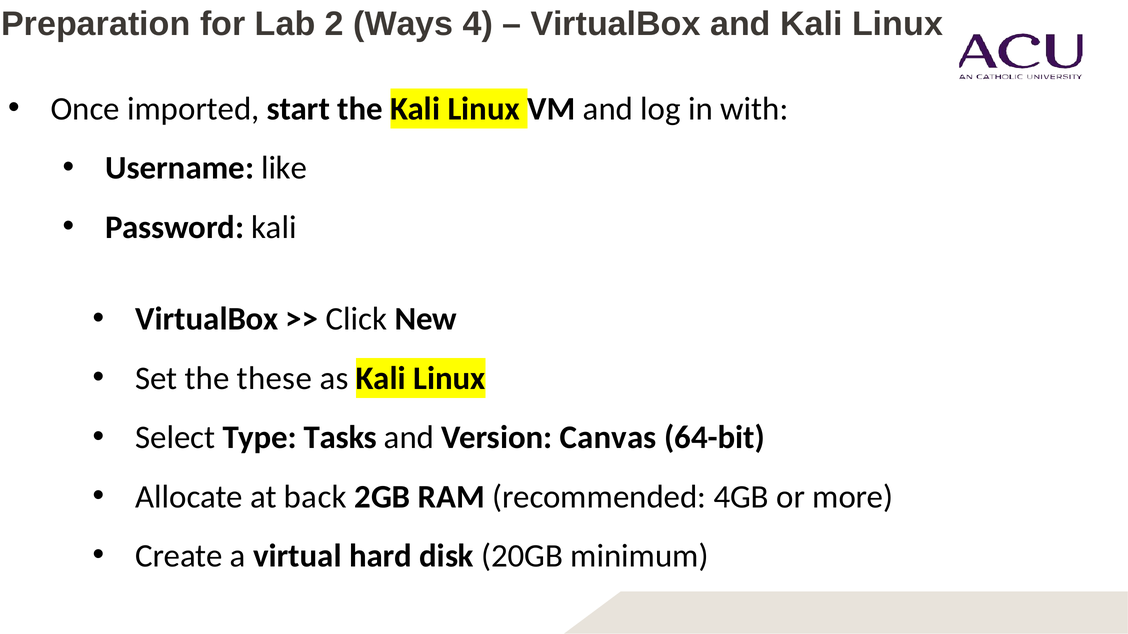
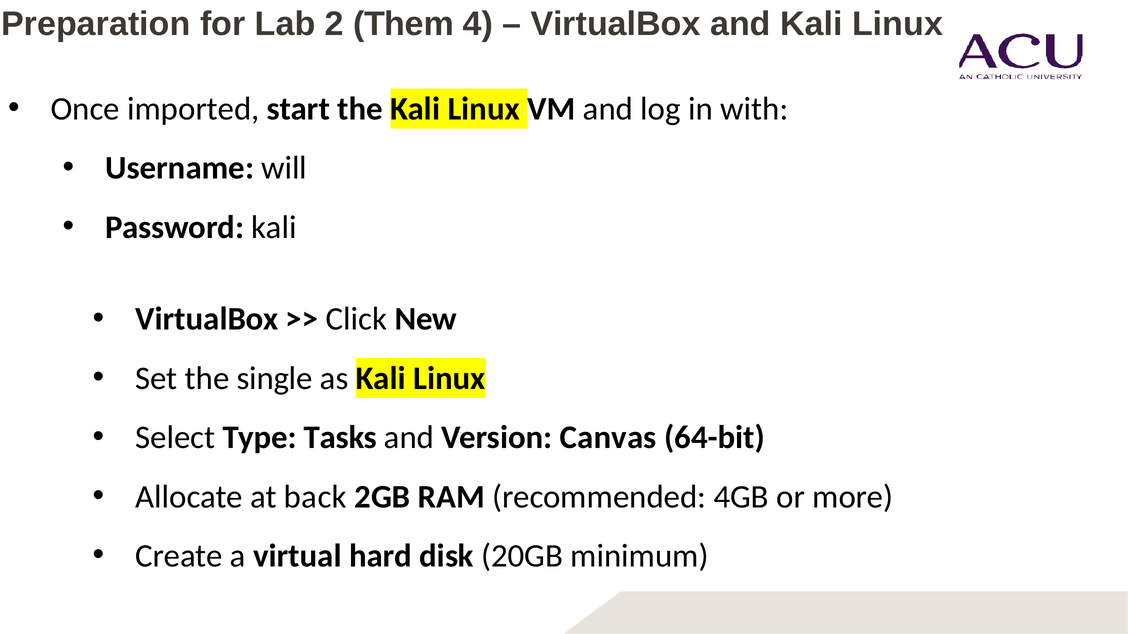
Ways: Ways -> Them (403, 24)
like: like -> will (284, 168)
these: these -> single (275, 379)
